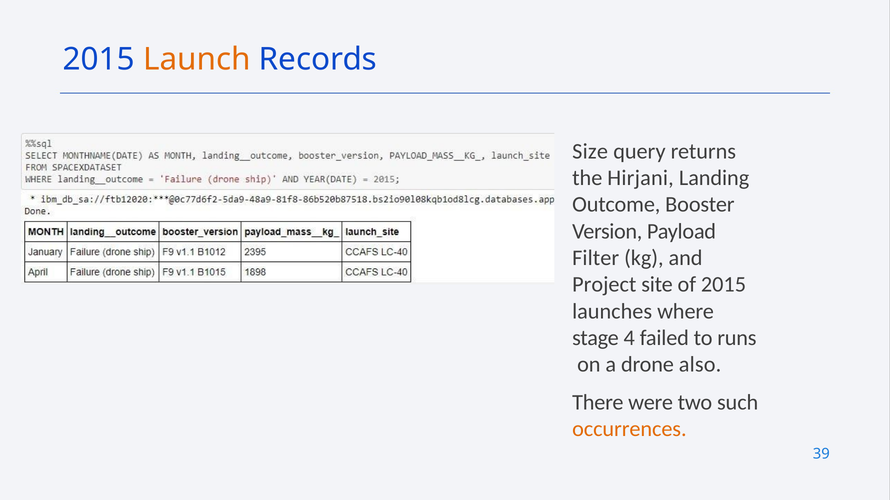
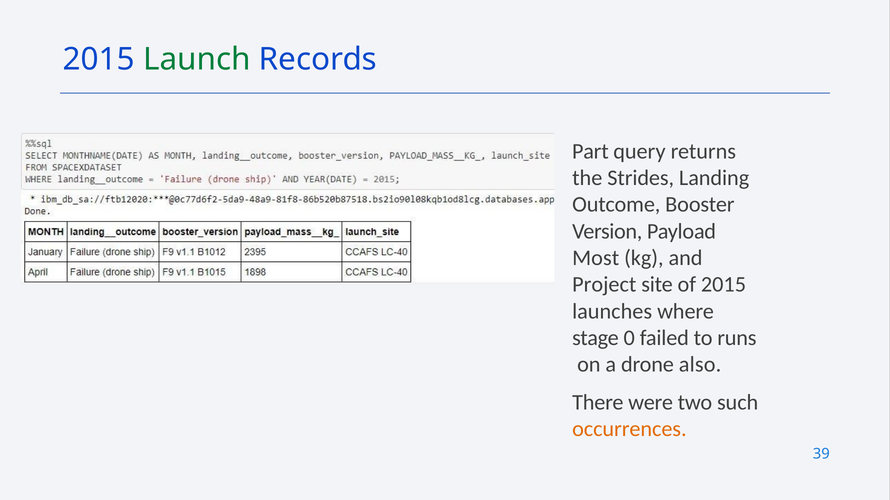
Launch colour: orange -> green (197, 59)
Size: Size -> Part (590, 152)
Hirjani: Hirjani -> Strides (641, 178)
Filter: Filter -> Most (596, 258)
4: 4 -> 0 (629, 338)
